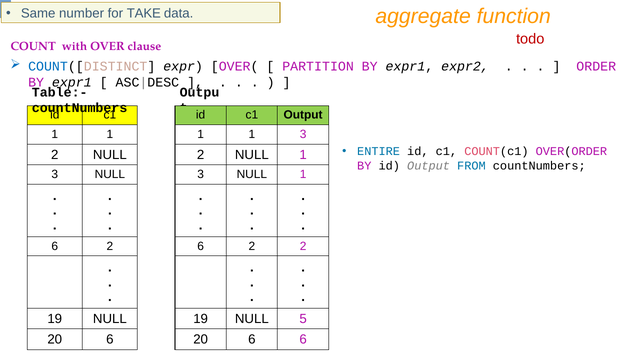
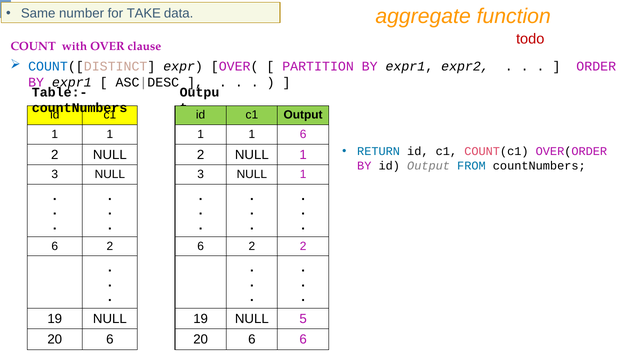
1 1 3: 3 -> 6 (303, 134)
ENTIRE: ENTIRE -> RETURN (379, 151)
